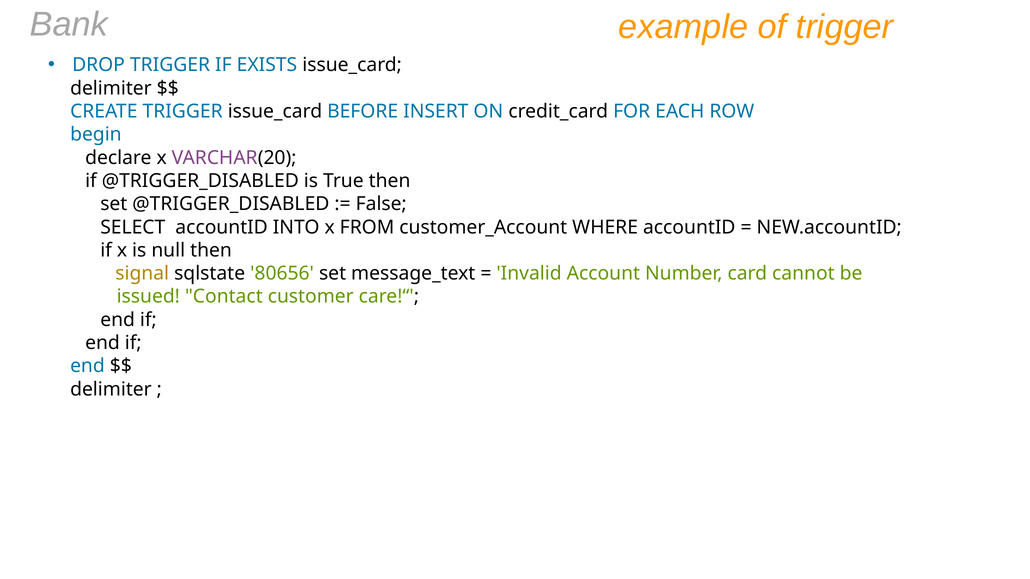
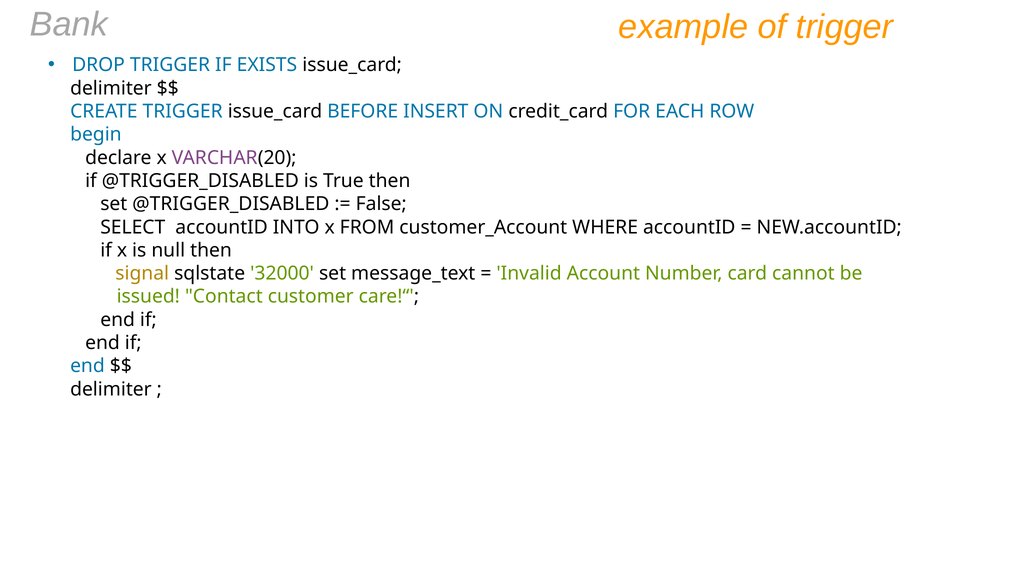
80656: 80656 -> 32000 (282, 274)
